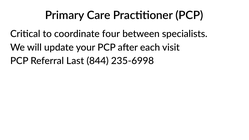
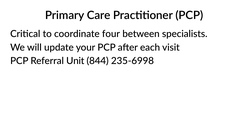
Last: Last -> Unit (75, 61)
